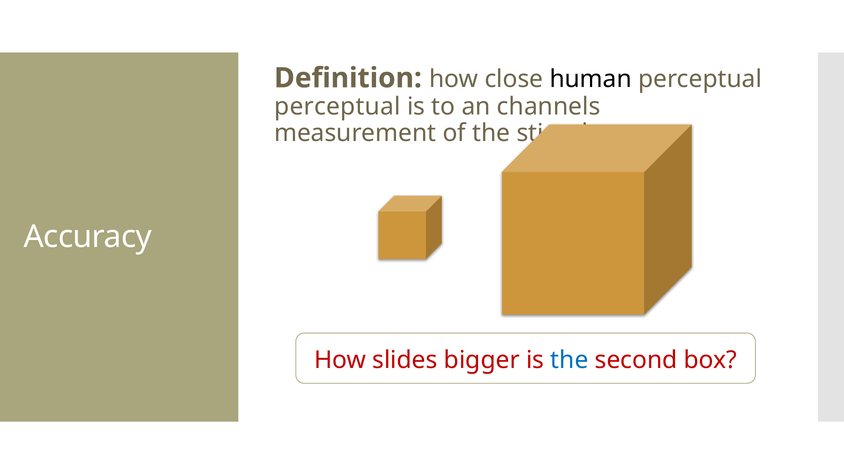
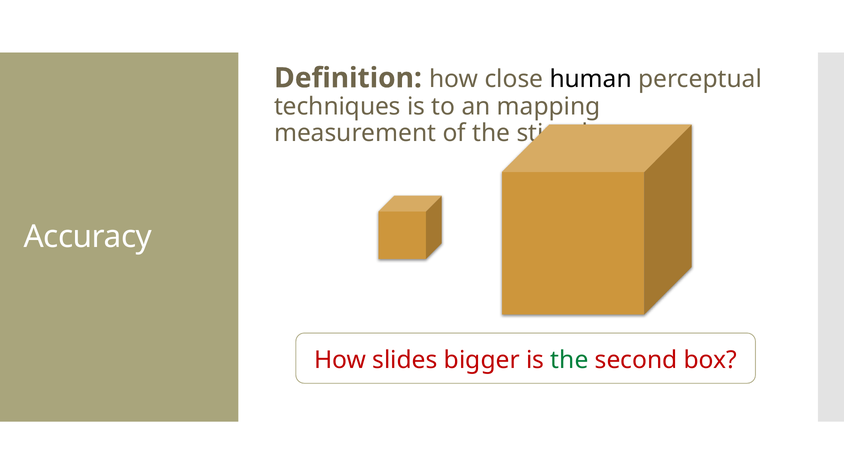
perceptual: perceptual -> techniques (337, 106)
channels: channels -> mapping (549, 106)
the colour: blue -> green (569, 360)
